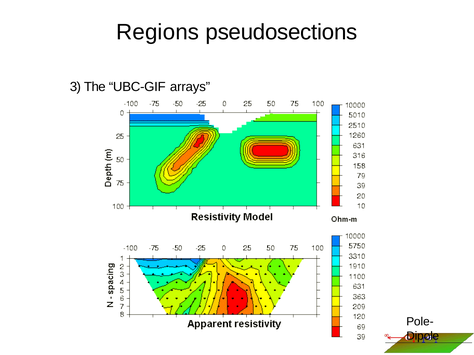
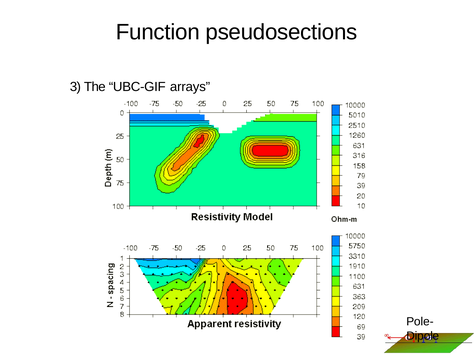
Regions: Regions -> Function (158, 32)
